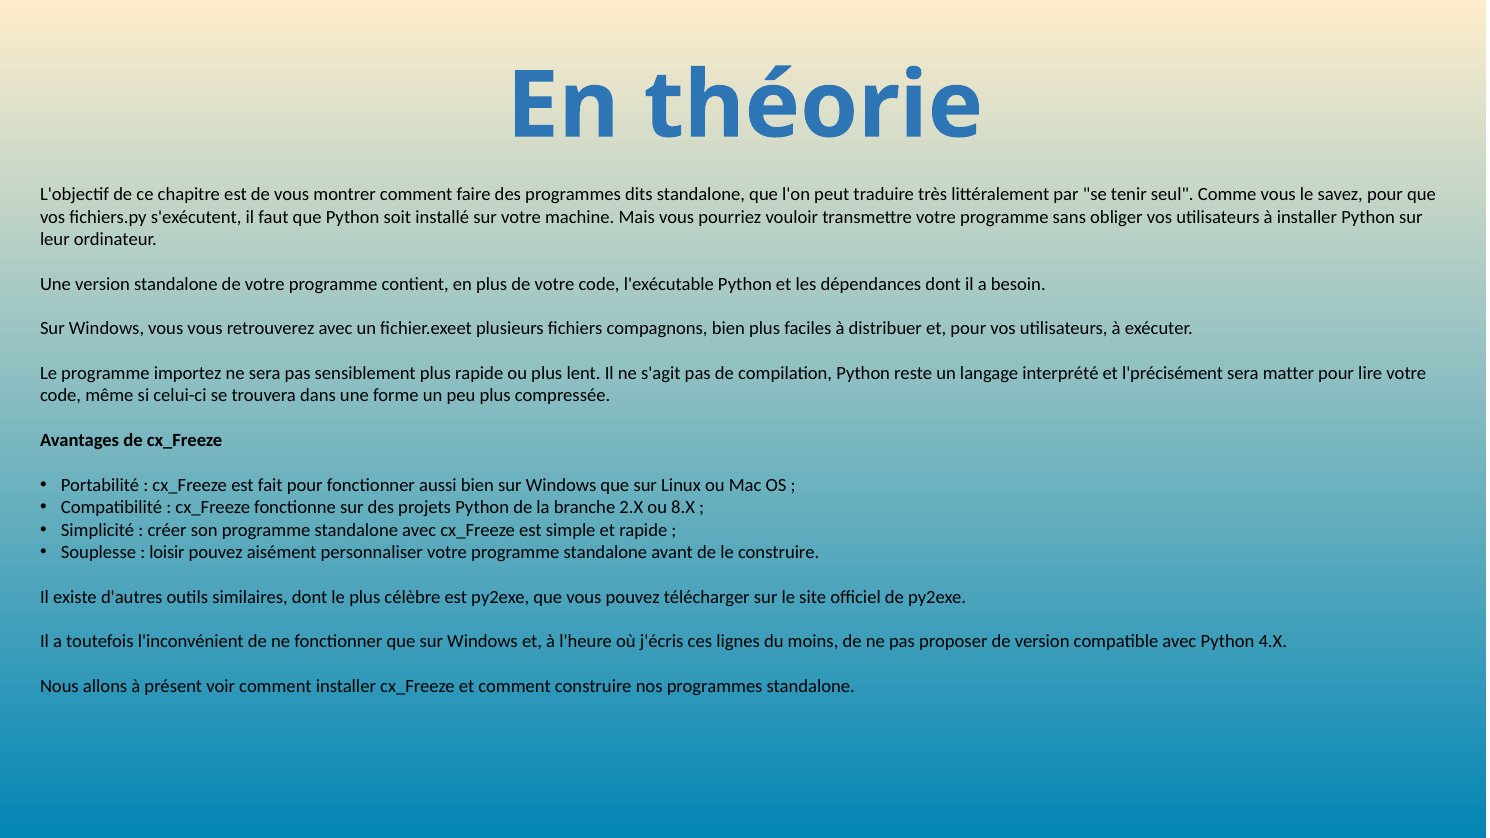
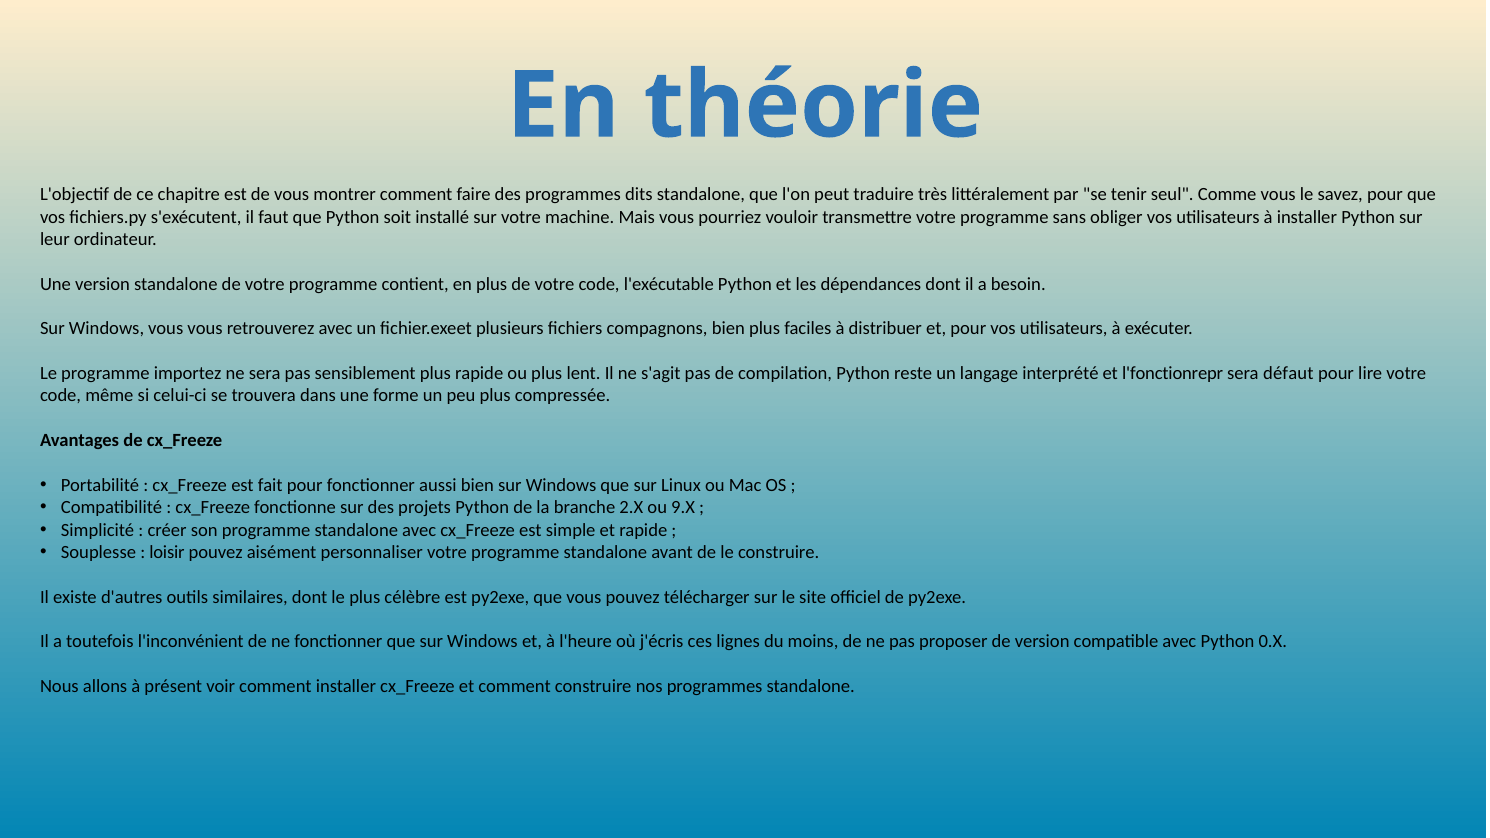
l'précisément: l'précisément -> l'fonctionrepr (1173, 374)
matter: matter -> défaut (1288, 374)
8.X: 8.X -> 9.X (683, 508)
4.X: 4.X -> 0.X (1273, 642)
